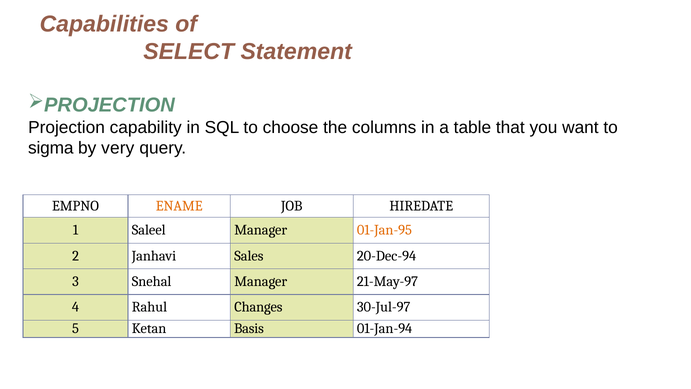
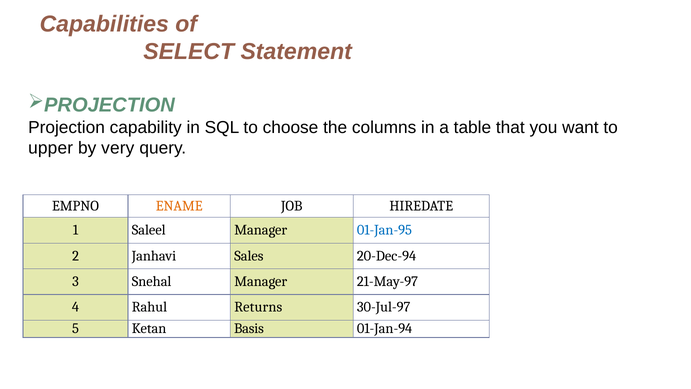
sigma: sigma -> upper (51, 148)
01-Jan-95 colour: orange -> blue (384, 230)
Changes: Changes -> Returns (258, 307)
